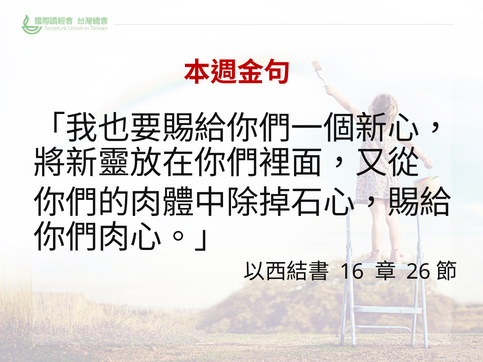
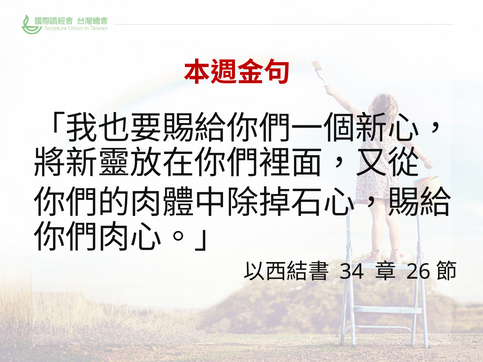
16: 16 -> 34 (352, 272)
